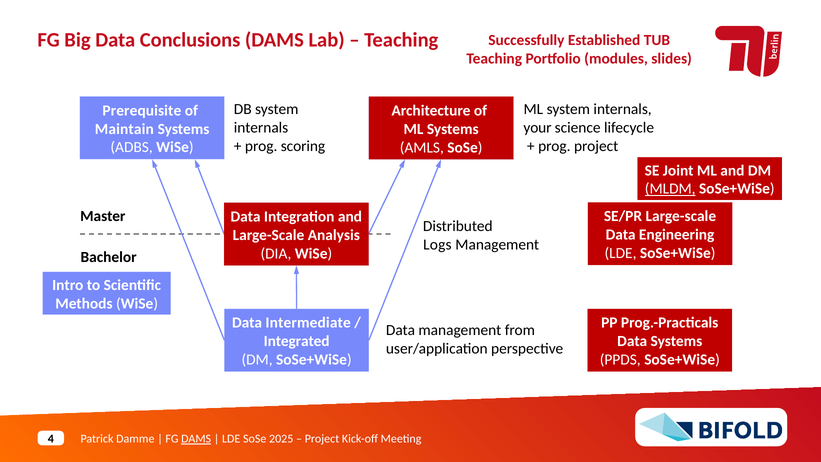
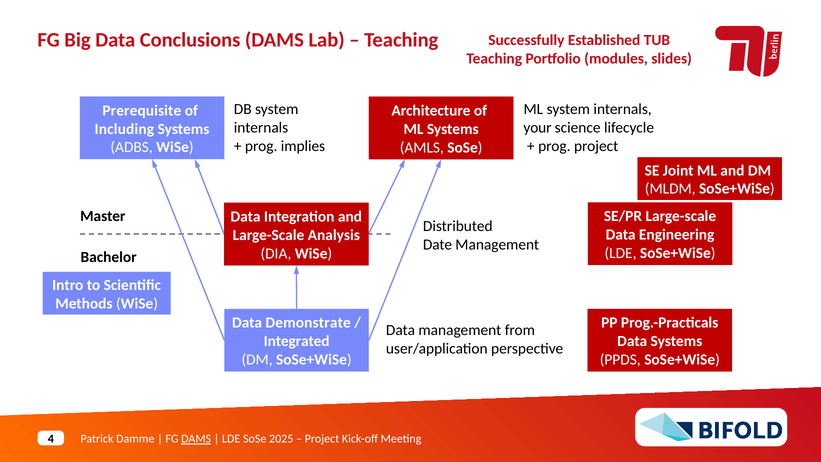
Maintain: Maintain -> Including (124, 129)
scoring: scoring -> implies (303, 146)
MLDM underline: present -> none (670, 189)
Logs: Logs -> Date (438, 244)
Intermediate: Intermediate -> Demonstrate (308, 323)
